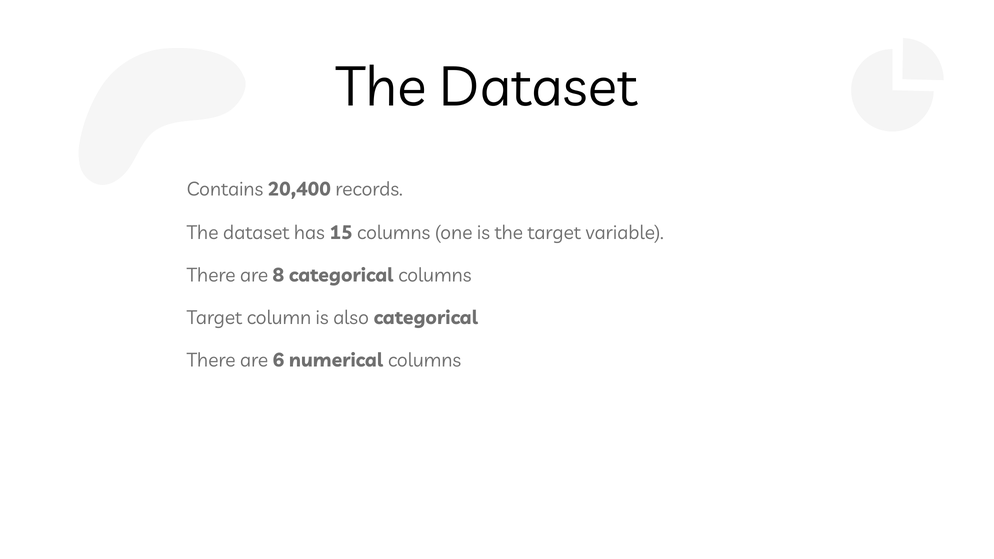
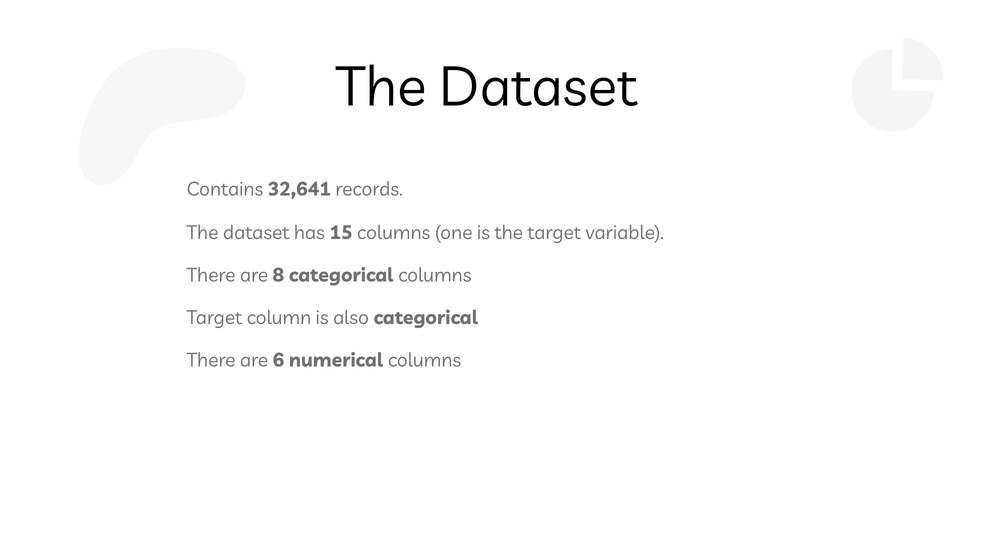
20,400: 20,400 -> 32,641 (299, 190)
